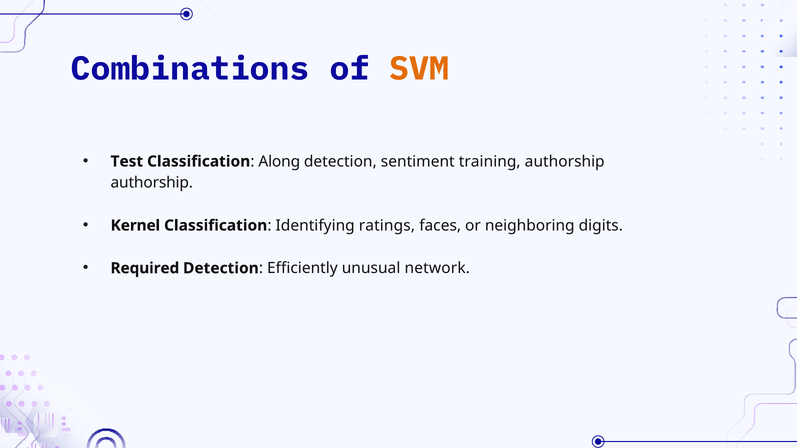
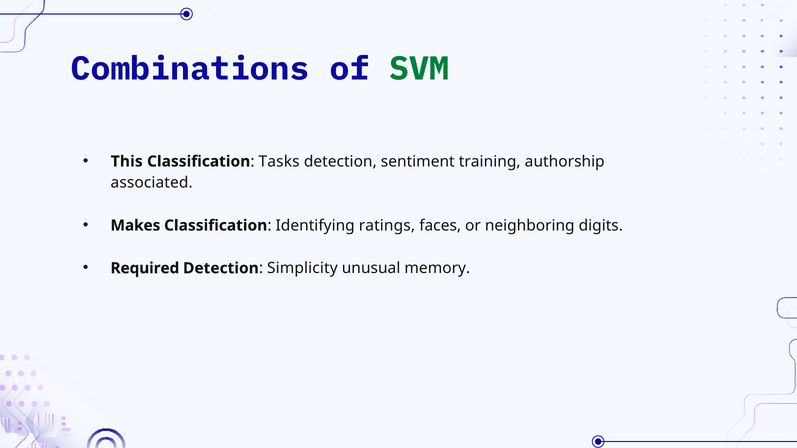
SVM colour: orange -> green (419, 69)
Test: Test -> This (127, 162)
Along: Along -> Tasks (279, 162)
authorship: authorship -> associated (152, 183)
Kernel: Kernel -> Makes (135, 226)
Efficiently: Efficiently -> Simplicity (302, 268)
network: network -> memory (437, 268)
